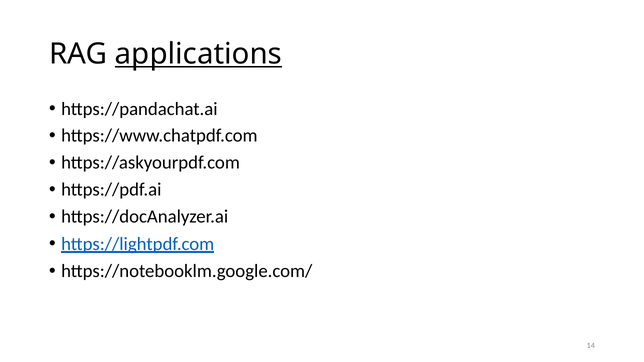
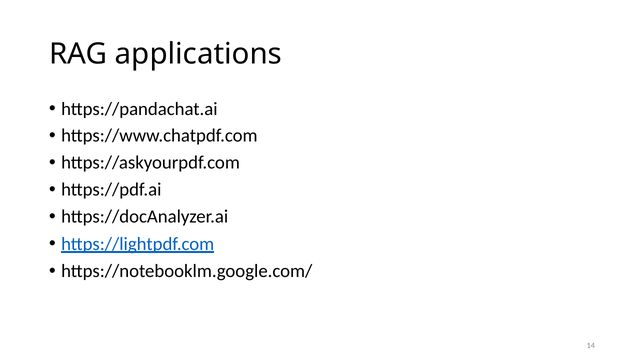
applications underline: present -> none (199, 54)
